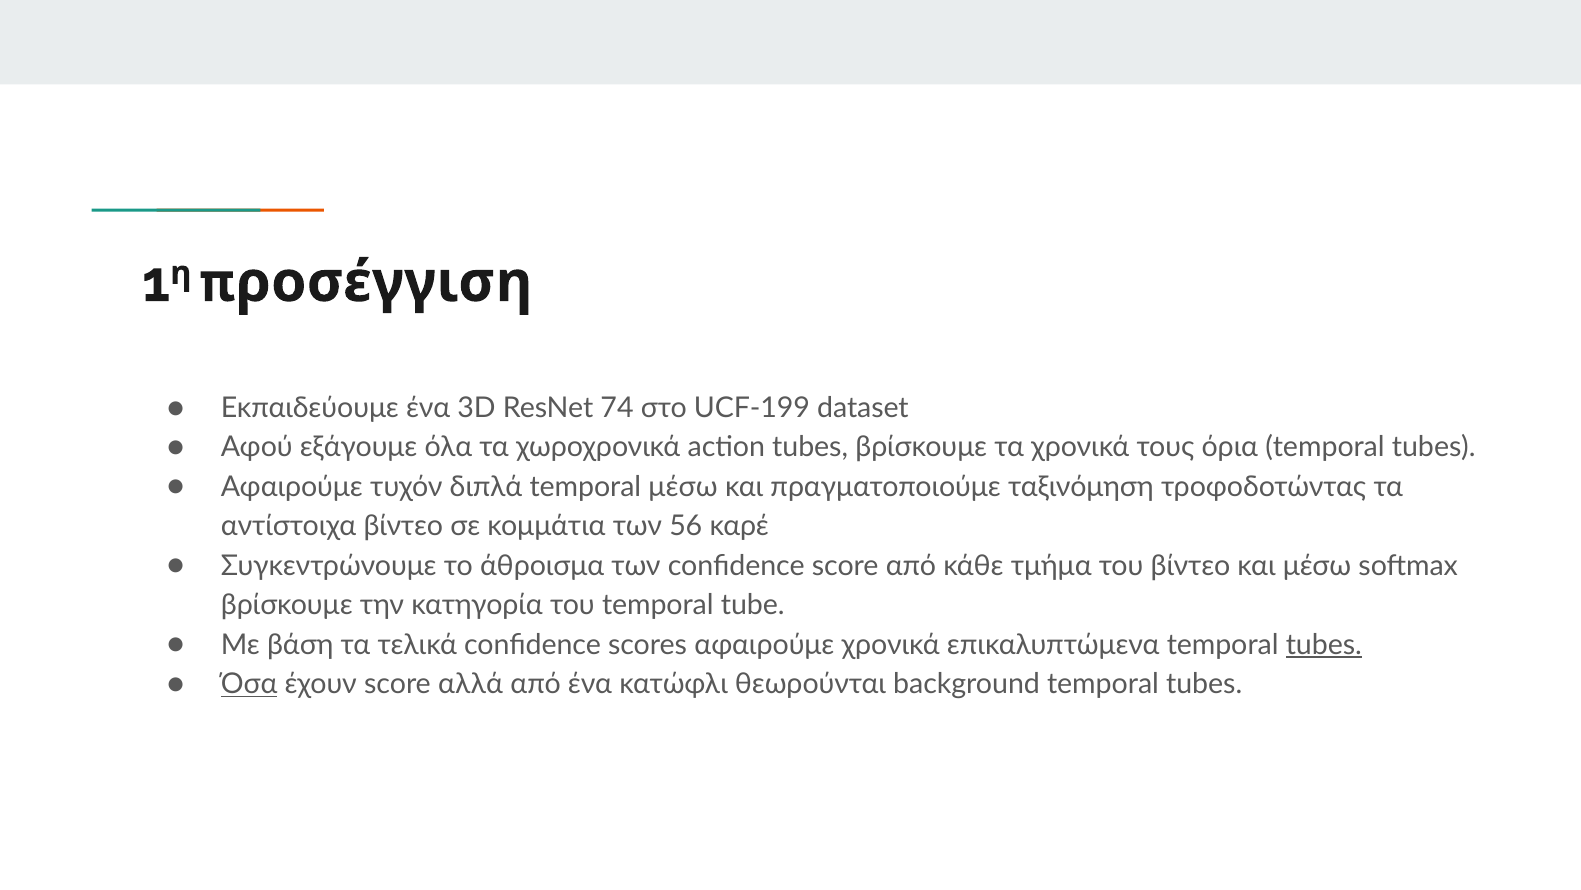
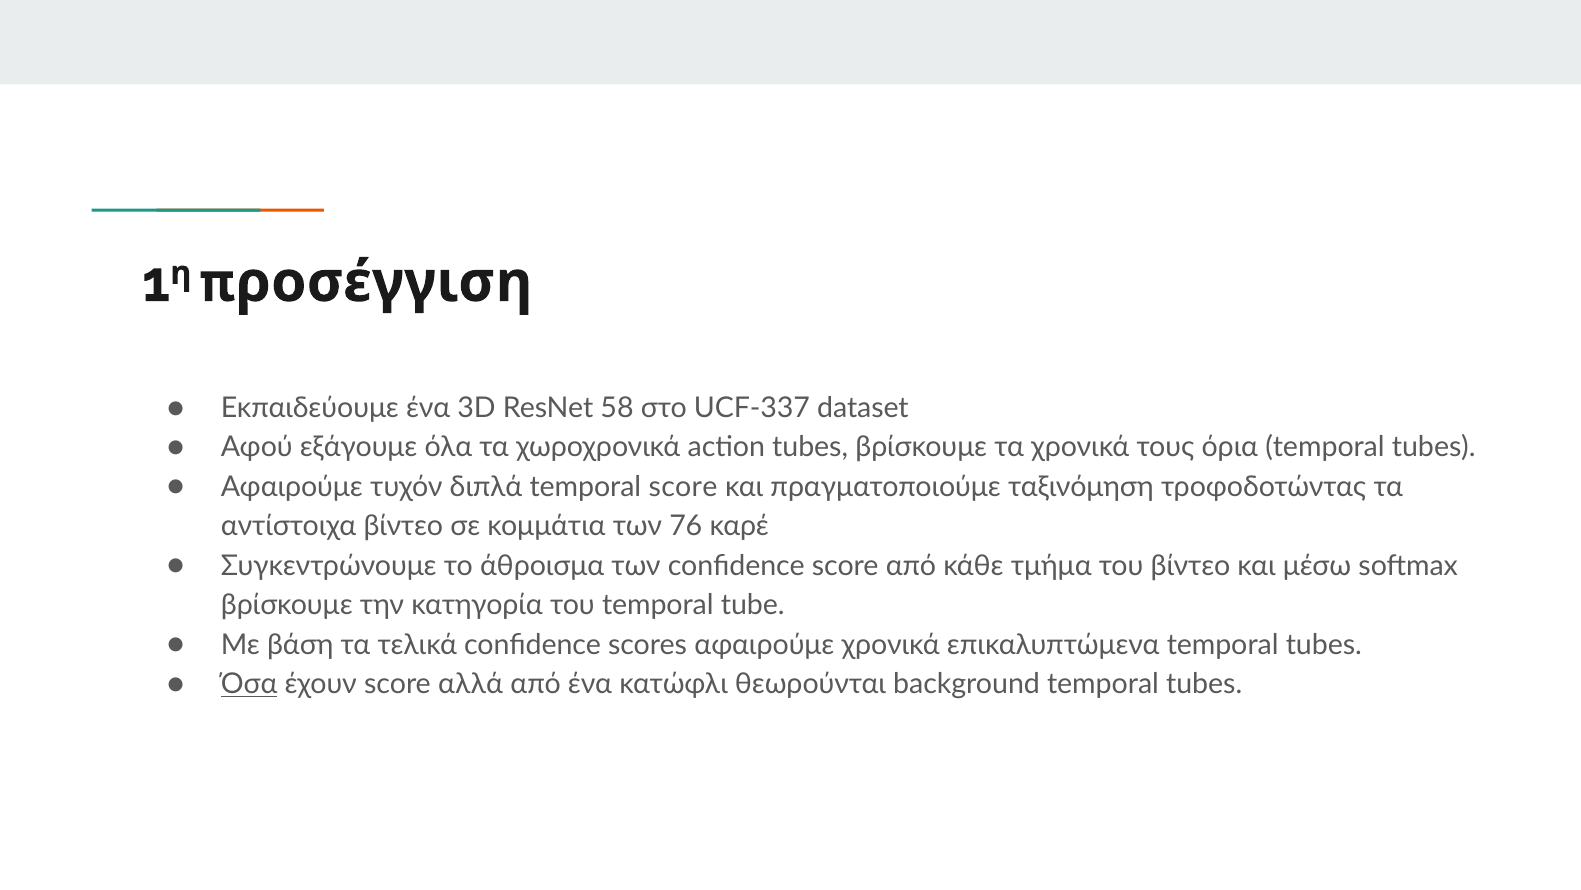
74: 74 -> 58 (617, 408)
UCF-199: UCF-199 -> UCF-337 (752, 408)
temporal μέσω: μέσω -> score (683, 487)
56: 56 -> 76 (686, 526)
tubes underline: present -> none (1324, 644)
